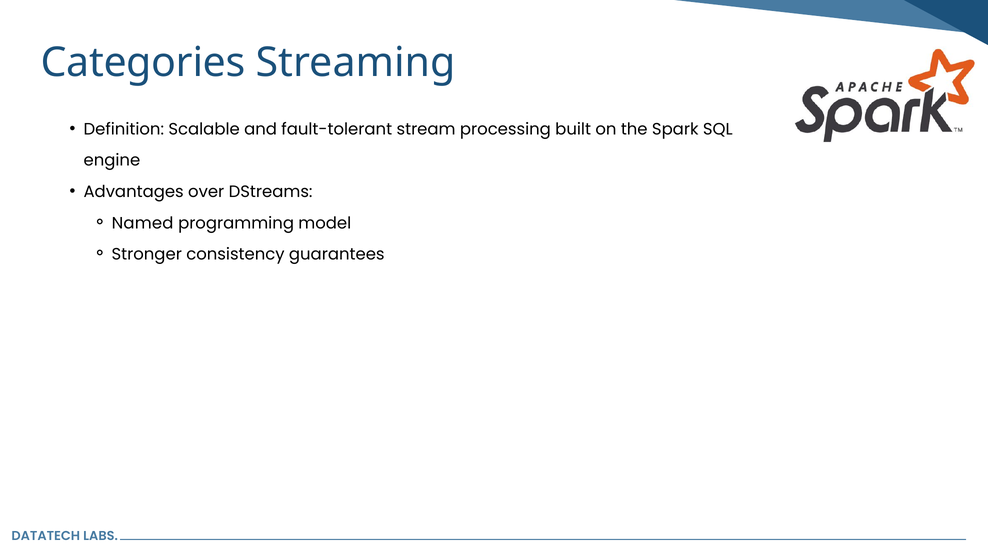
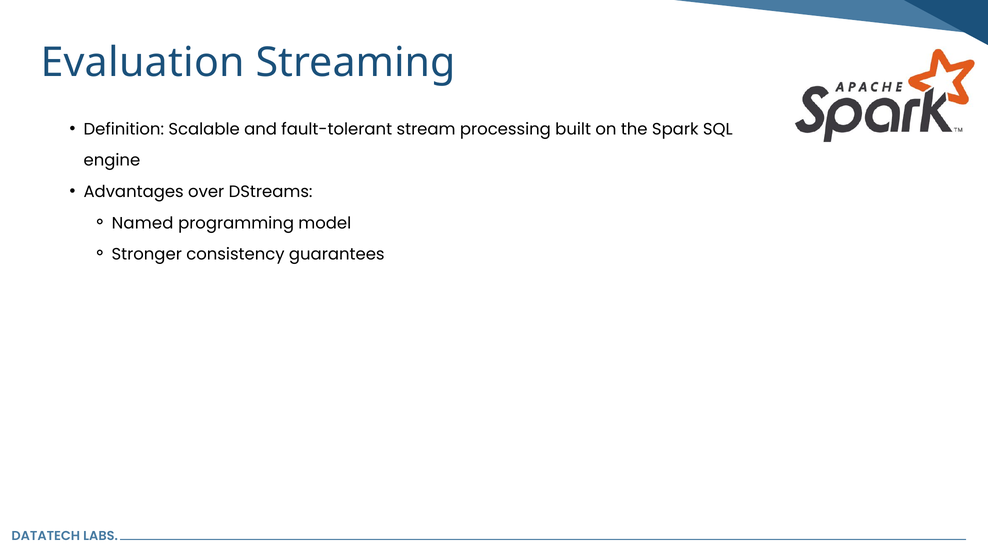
Categories: Categories -> Evaluation (143, 63)
